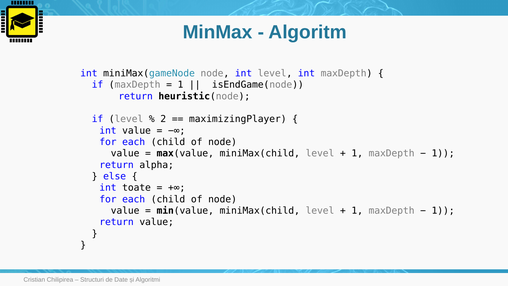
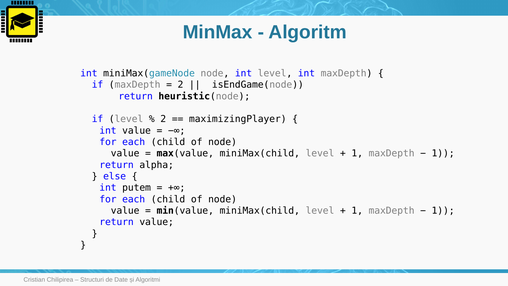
1: 1 -> 2 (180, 85)
toate: toate -> putem (137, 188)
